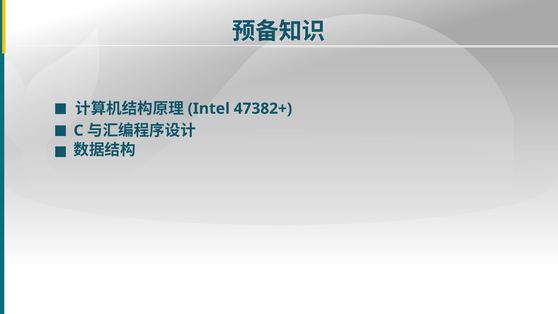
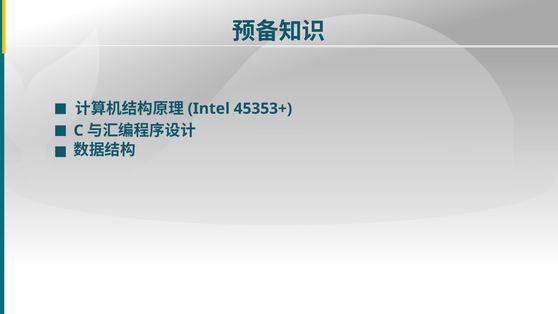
47382+: 47382+ -> 45353+ (263, 109)
